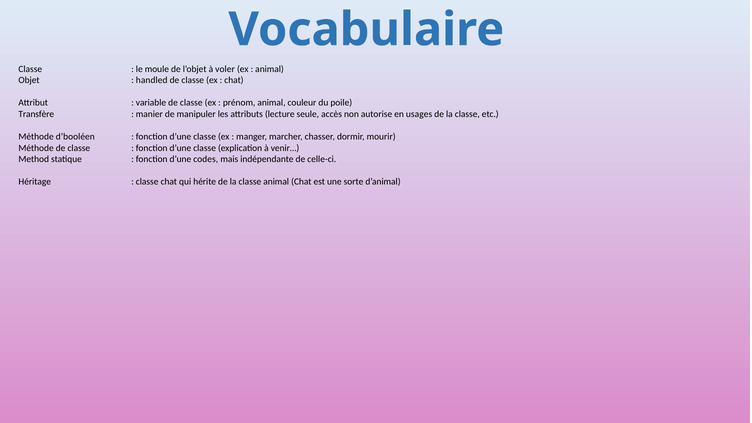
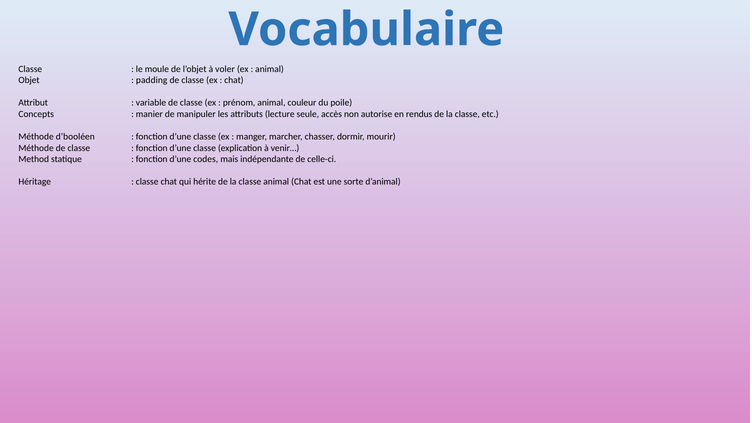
handled: handled -> padding (152, 80)
Transfère: Transfère -> Concepts (36, 114)
usages: usages -> rendus (419, 114)
